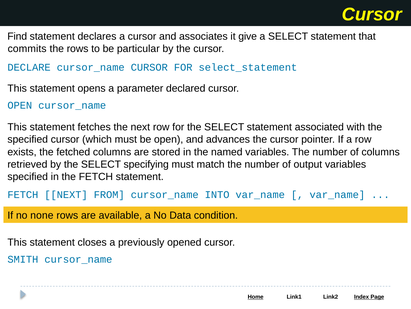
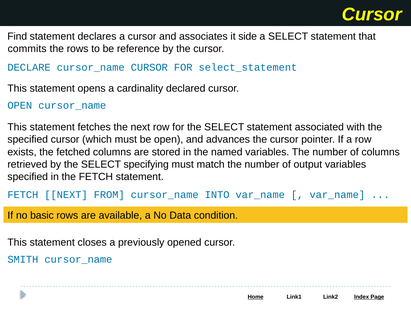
give: give -> side (248, 36)
particular: particular -> reference (138, 49)
parameter: parameter -> cardinality (140, 88)
none: none -> basic (42, 215)
